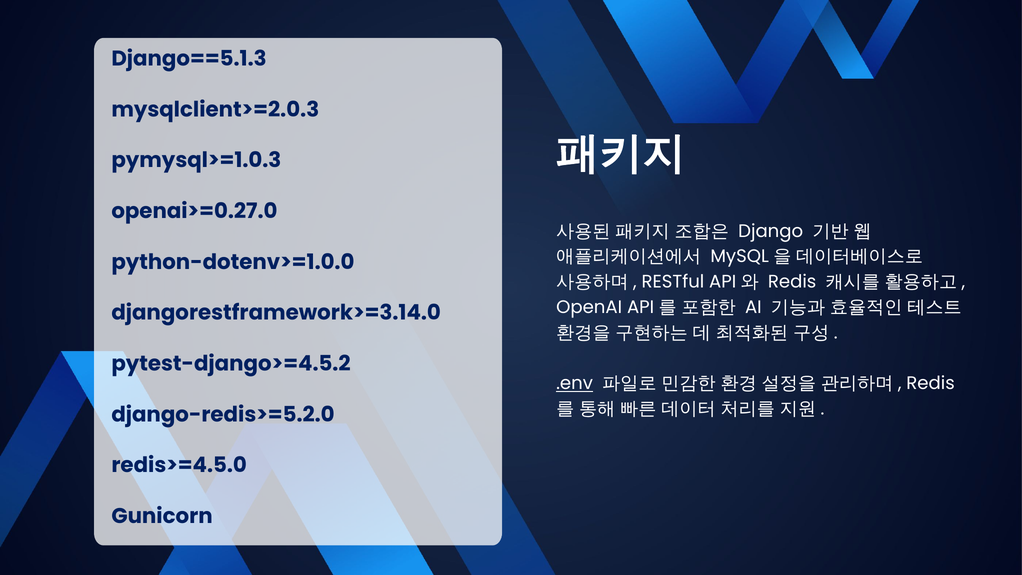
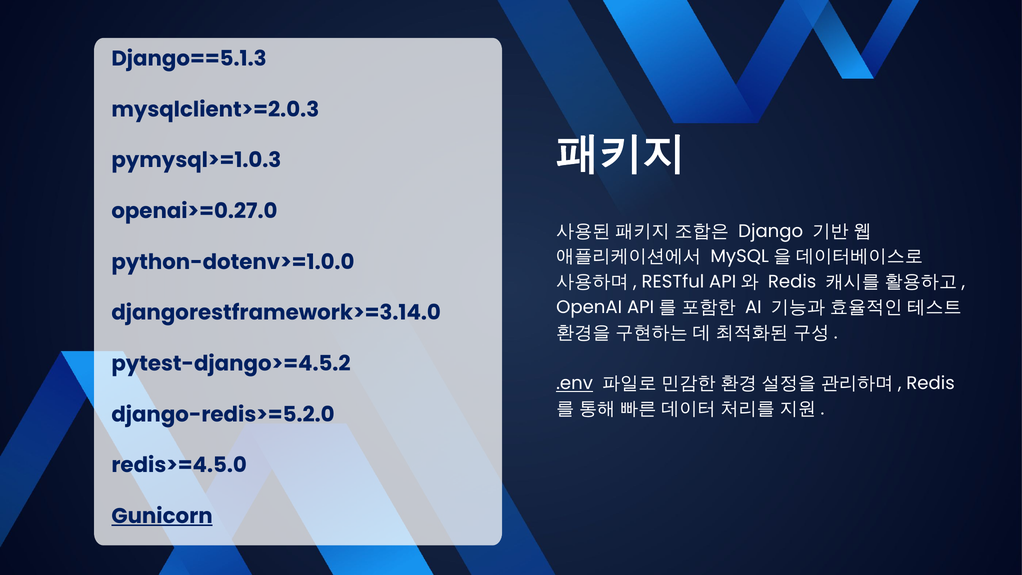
Gunicorn underline: none -> present (162, 516)
